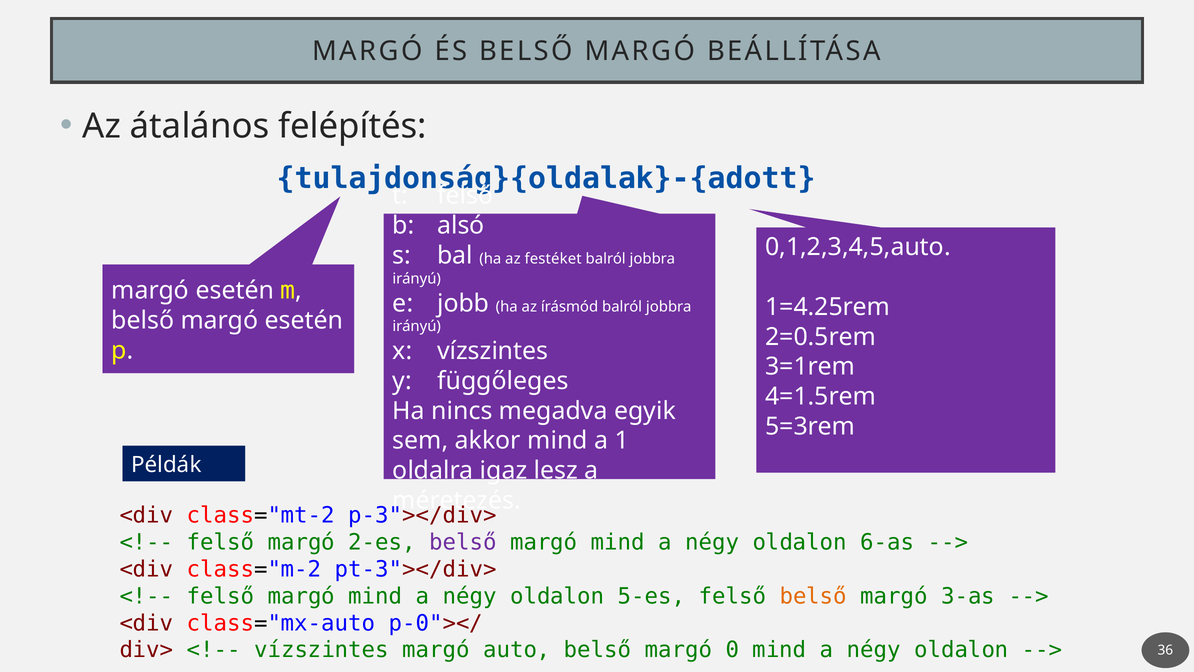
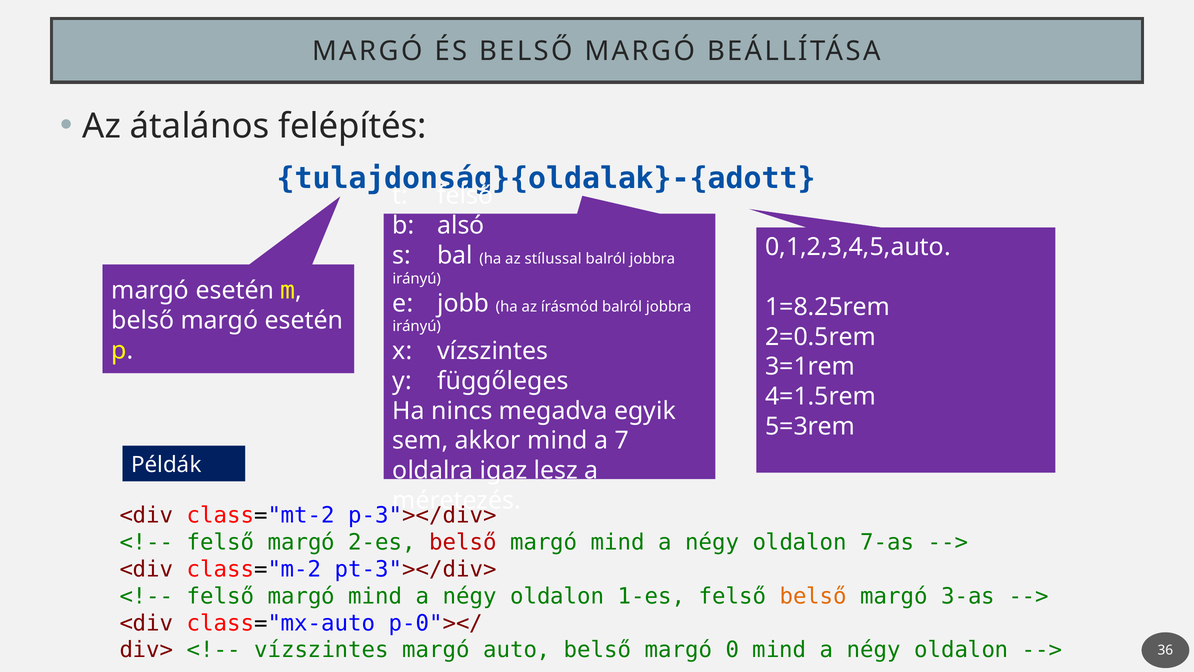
festéket: festéket -> stílussal (553, 259)
1=4.25rem: 1=4.25rem -> 1=8.25rem (828, 307)
1: 1 -> 7 (622, 441)
belső colour: purple -> red (463, 542)
6-as: 6-as -> 7-as (887, 542)
5-es: 5-es -> 1-es (652, 596)
